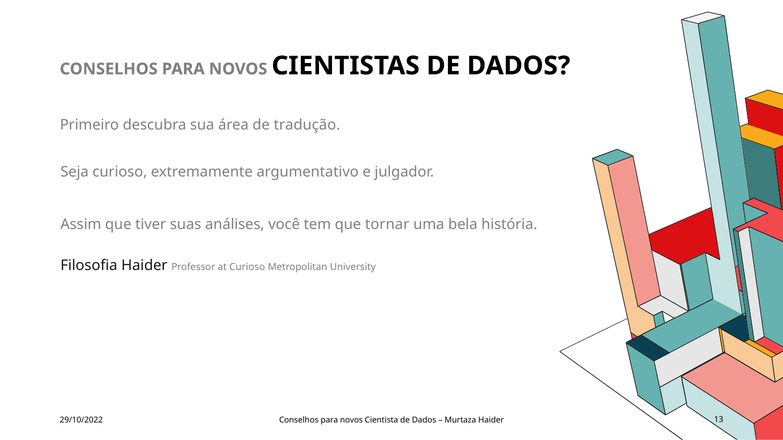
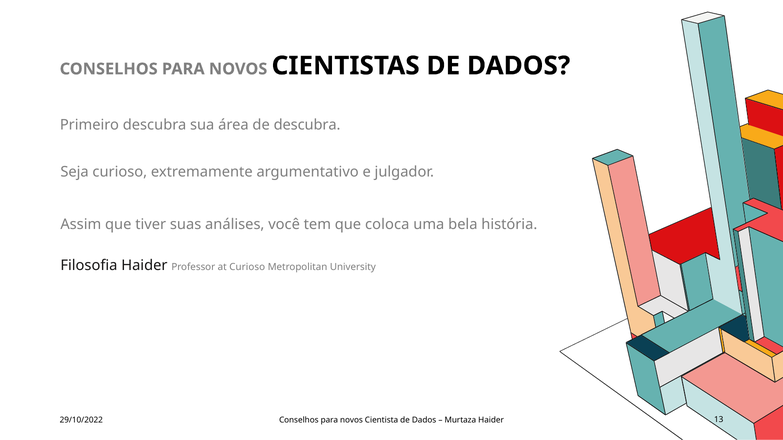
de tradução: tradução -> descubra (307, 125)
tornar: tornar -> coloca (387, 225)
